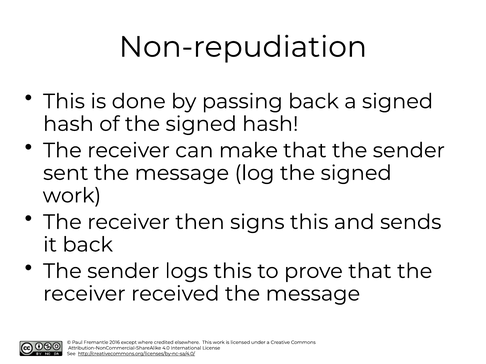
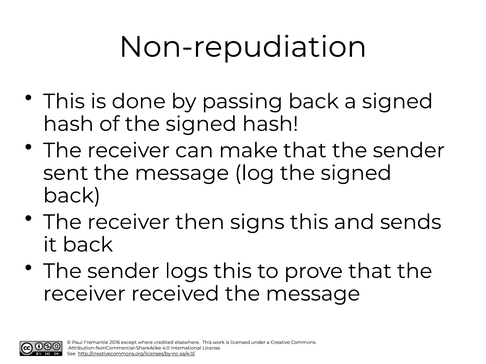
work: work -> back (72, 196)
